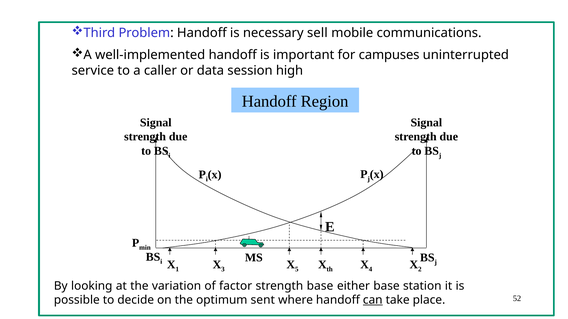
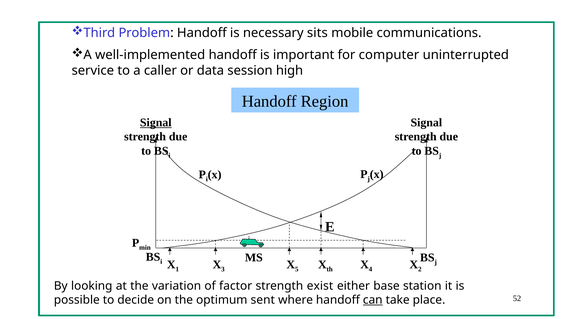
sell: sell -> sits (317, 33)
campuses: campuses -> computer (389, 55)
Signal underline: none -> present (156, 123)
strength base: base -> exist (320, 286)
